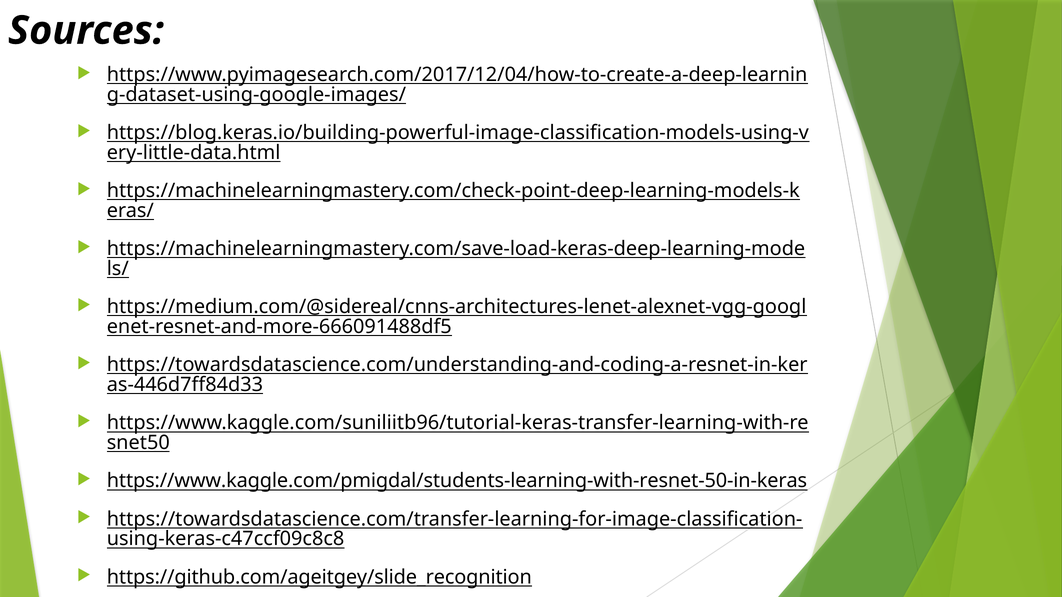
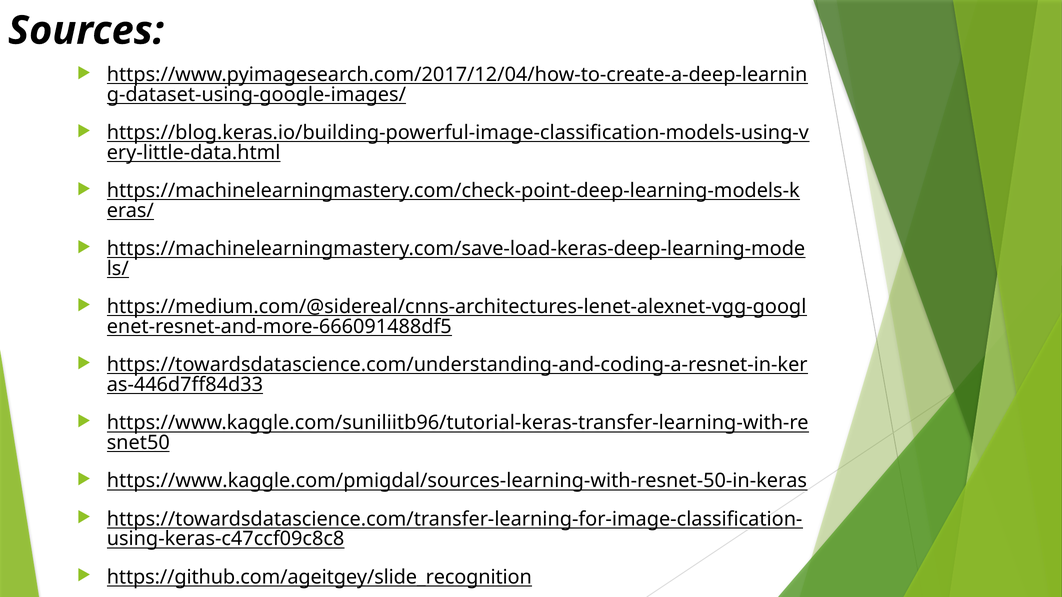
https://www.kaggle.com/pmigdal/students-learning-with-resnet-50-in-keras: https://www.kaggle.com/pmigdal/students-learning-with-resnet-50-in-keras -> https://www.kaggle.com/pmigdal/sources-learning-with-resnet-50-in-keras (457, 481)
